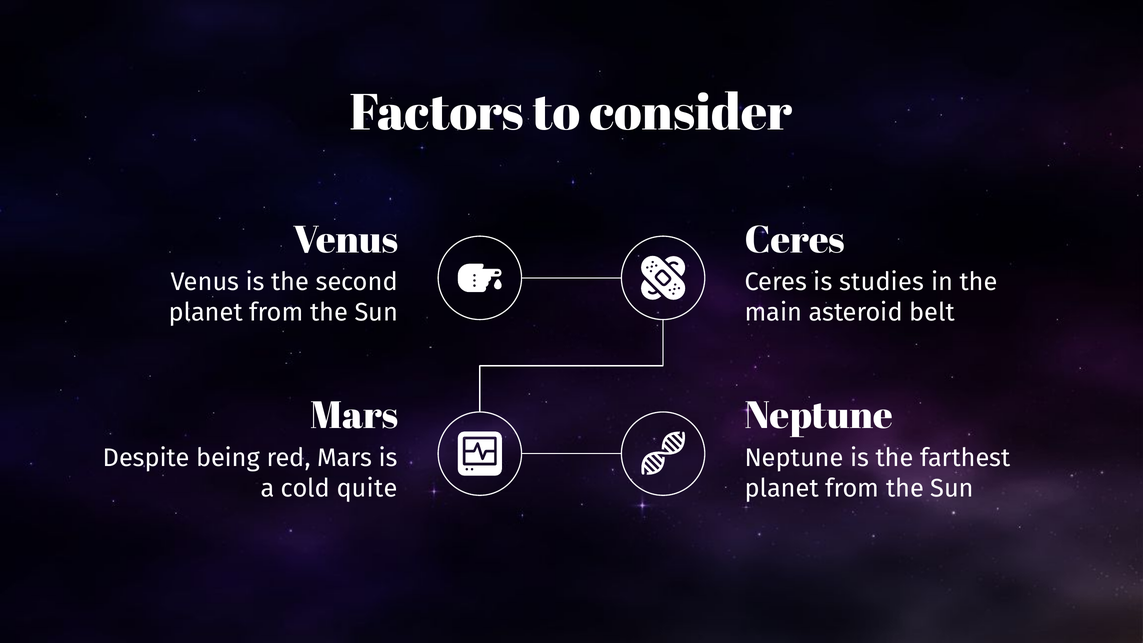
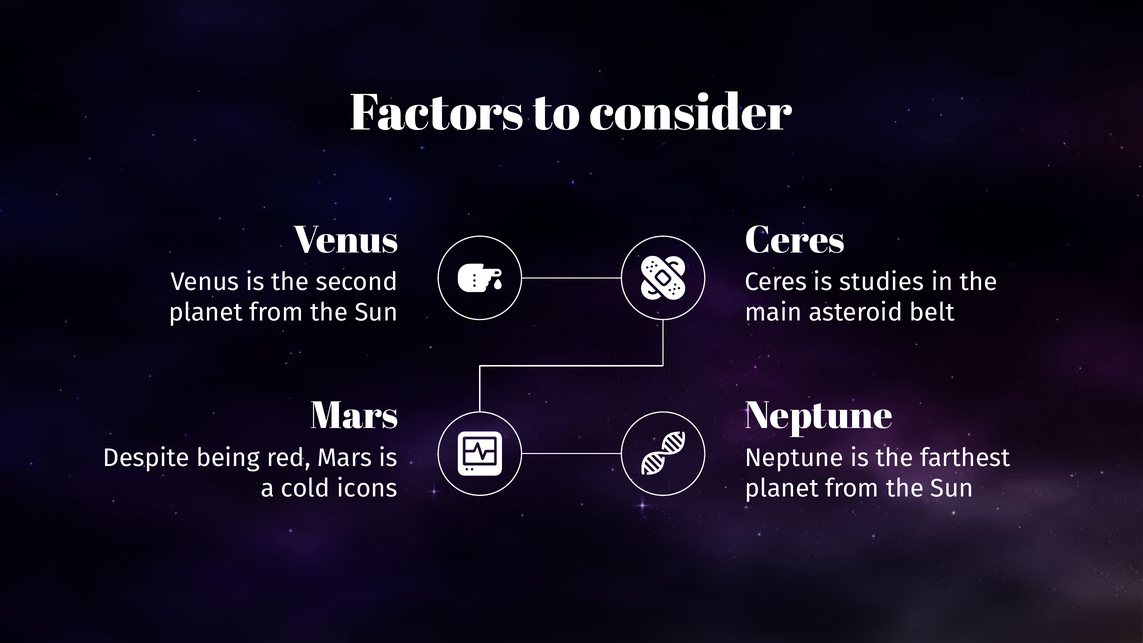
quite: quite -> icons (367, 488)
